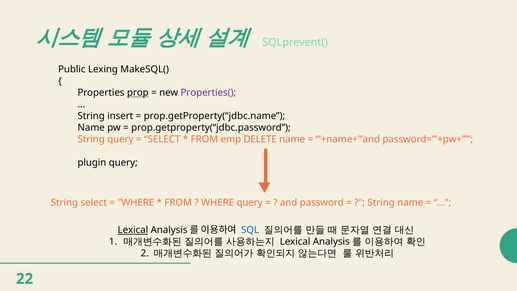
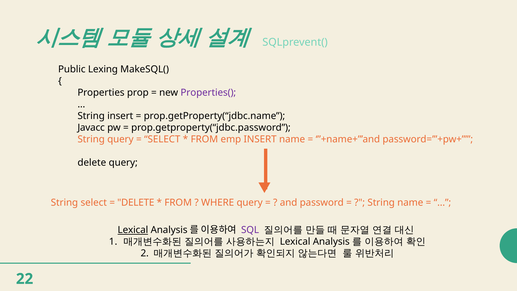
prop underline: present -> none (138, 93)
Name: Name -> Javacc (91, 128)
emp DELETE: DELETE -> INSERT (260, 139)
plugin: plugin -> delete (92, 162)
WHERE: WHERE -> DELETE (136, 203)
SQL colour: blue -> purple (250, 230)
